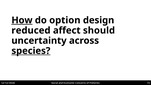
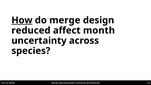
option: option -> merge (65, 20)
should: should -> month (99, 30)
species underline: present -> none (31, 51)
